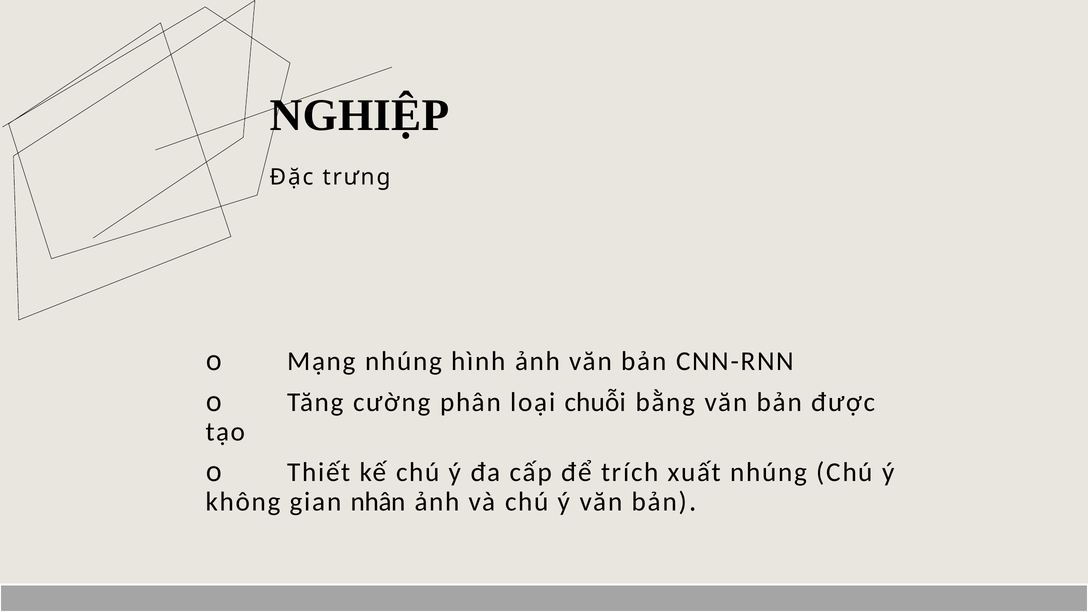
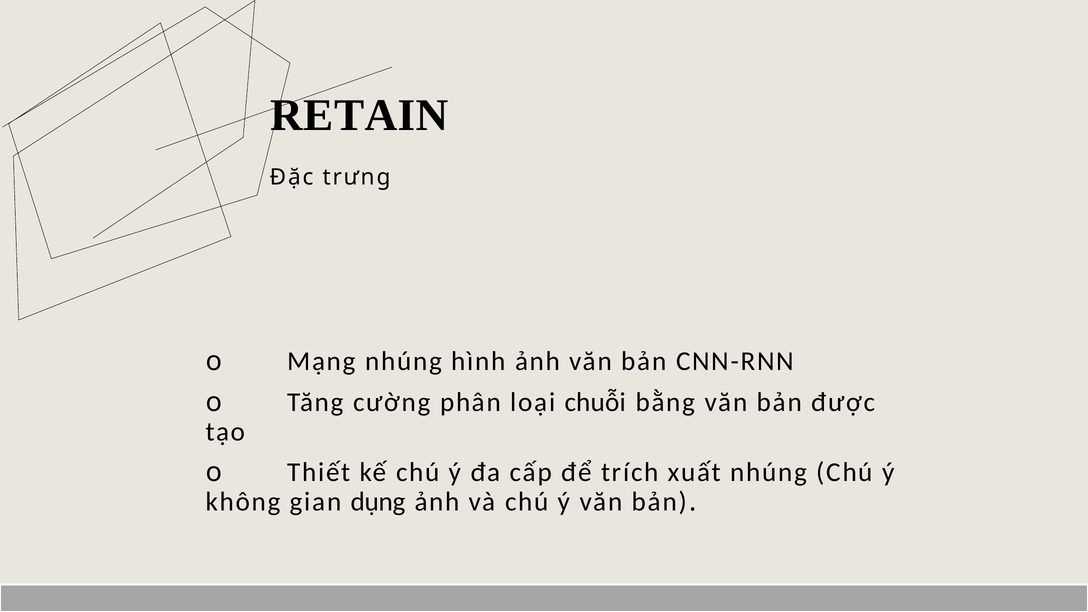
NGHIỆP: NGHIỆP -> RETAIN (359, 115)
nhân: nhân -> dụng (378, 502)
